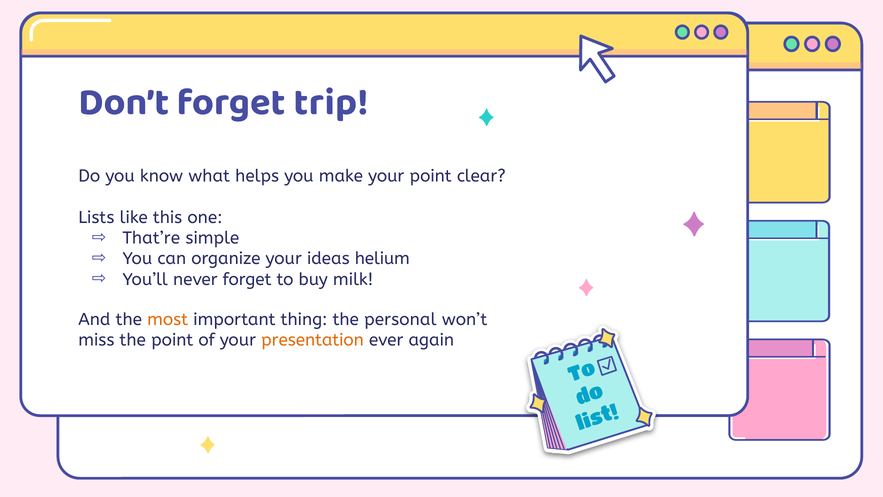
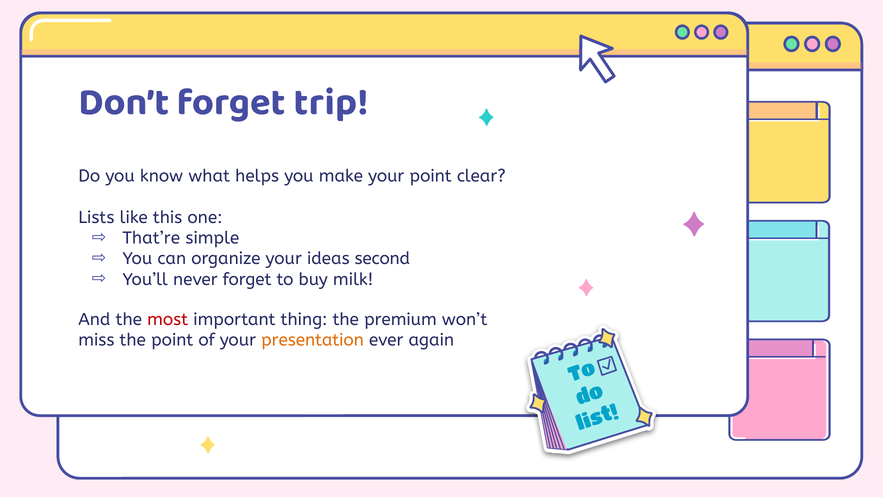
helium: helium -> second (382, 259)
most colour: orange -> red (168, 319)
personal: personal -> premium (400, 319)
